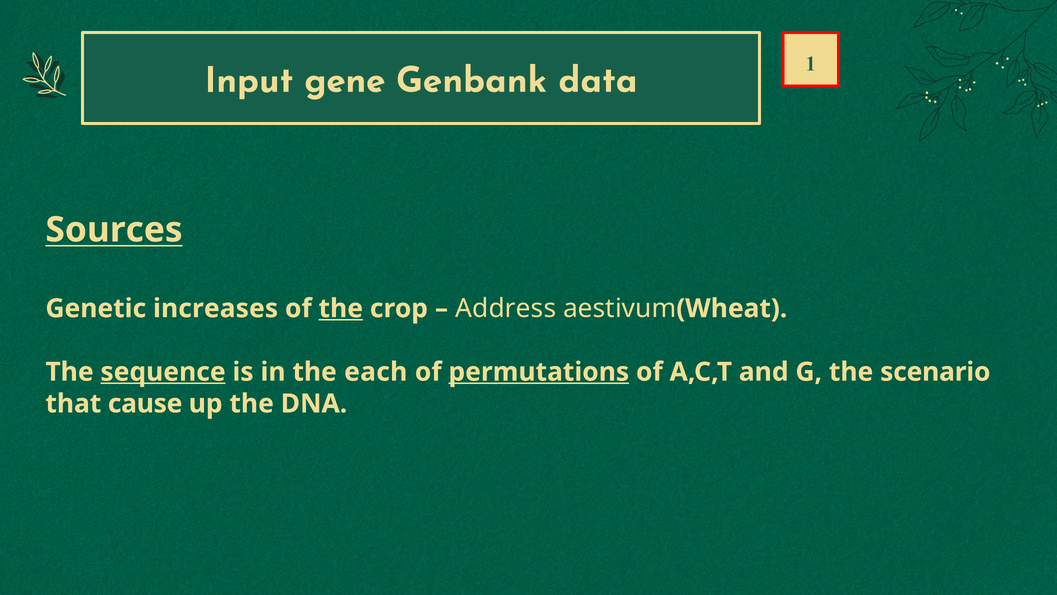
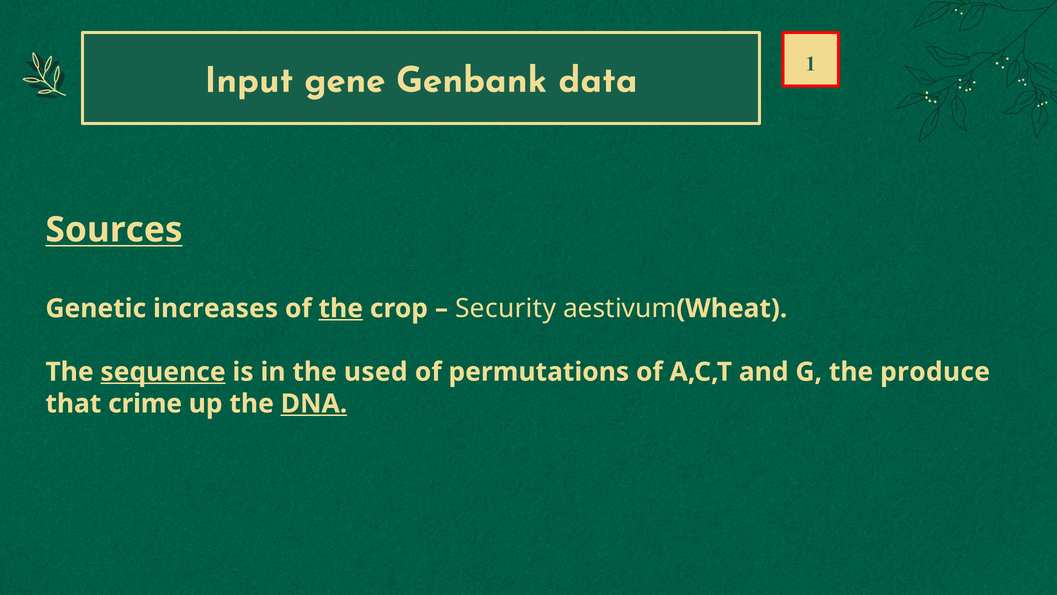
Address: Address -> Security (506, 308)
each: each -> used (376, 372)
permutations underline: present -> none (539, 372)
scenario: scenario -> produce (935, 372)
cause: cause -> crime (145, 403)
DNA underline: none -> present (314, 403)
